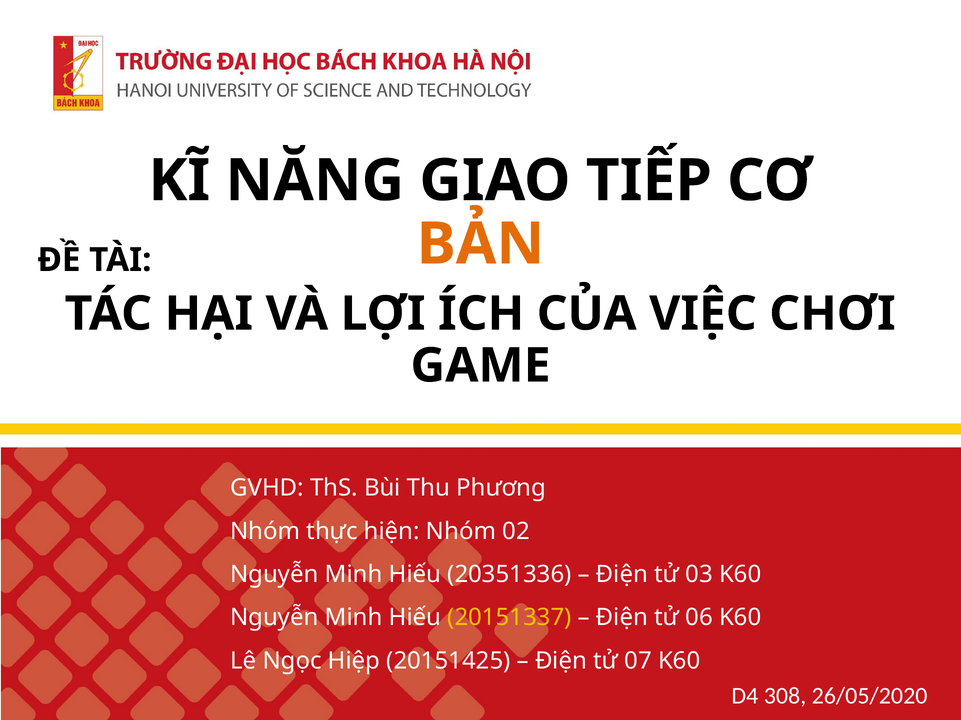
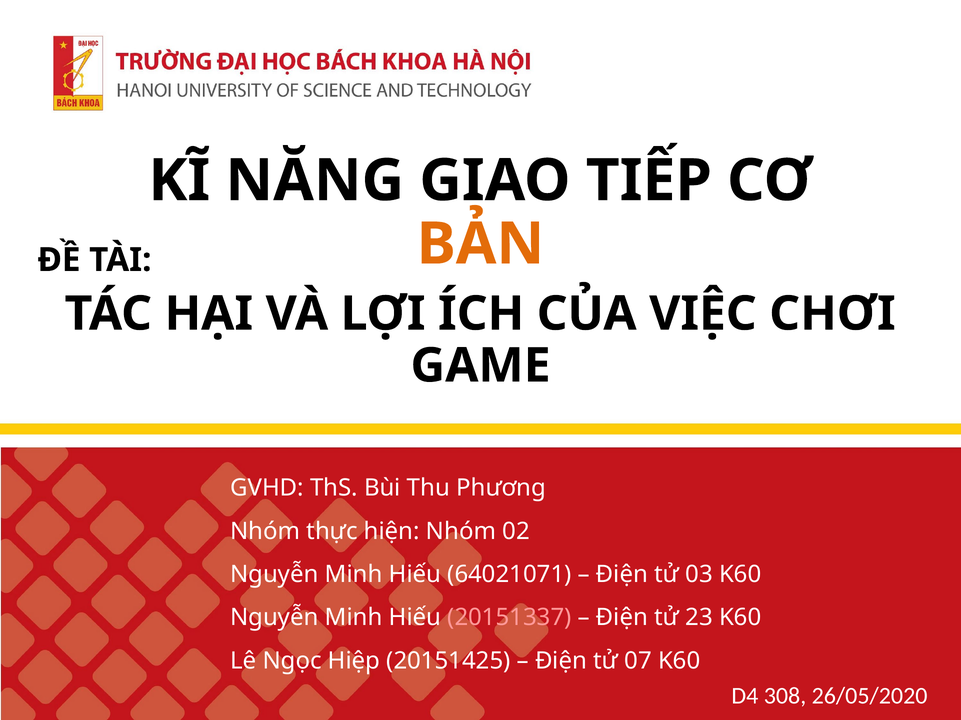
20351336: 20351336 -> 64021071 (509, 575)
20151337 colour: yellow -> pink (509, 618)
06: 06 -> 23 (699, 618)
